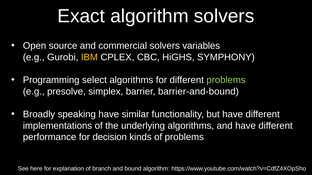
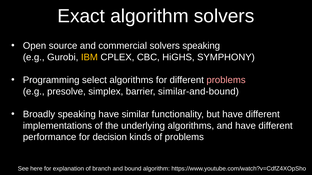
solvers variables: variables -> speaking (201, 46)
problems colour: light green -> pink (226, 80)
barrier-and-bound: barrier-and-bound -> similar-and-bound (198, 92)
